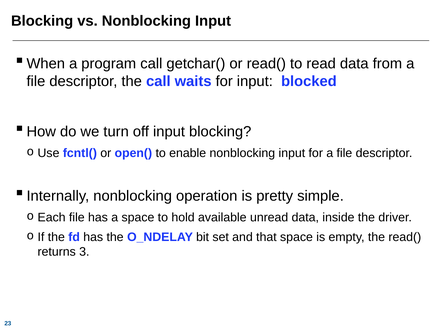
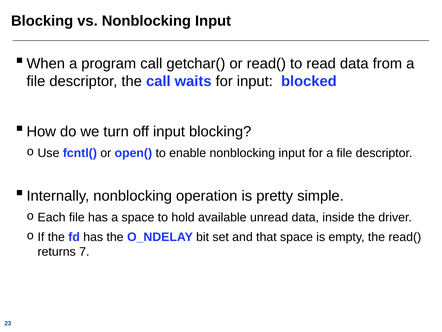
3: 3 -> 7 (84, 251)
